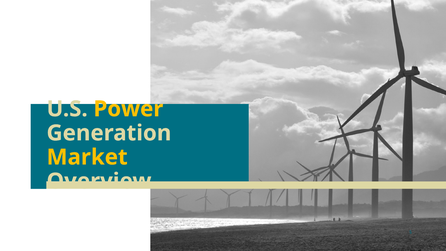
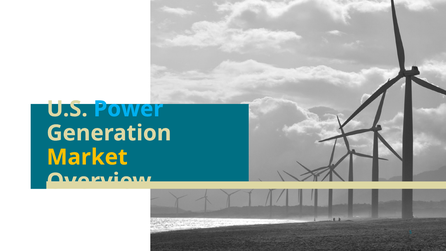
Power colour: yellow -> light blue (128, 109)
